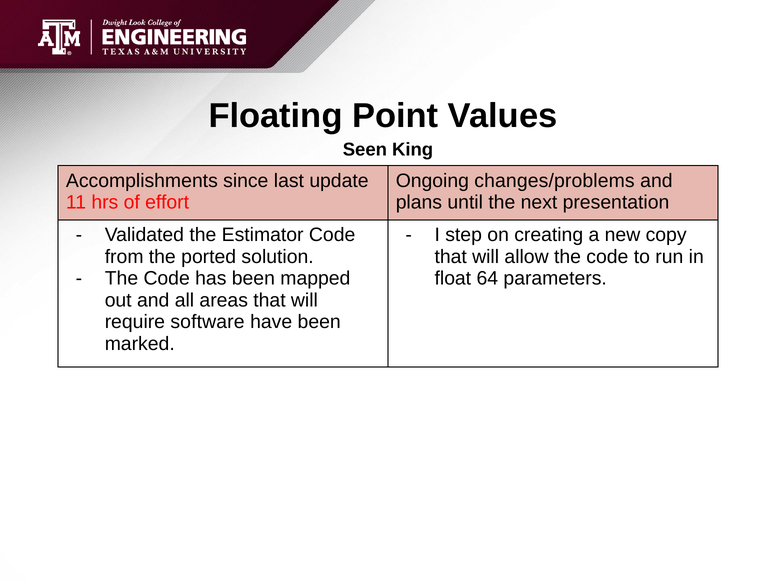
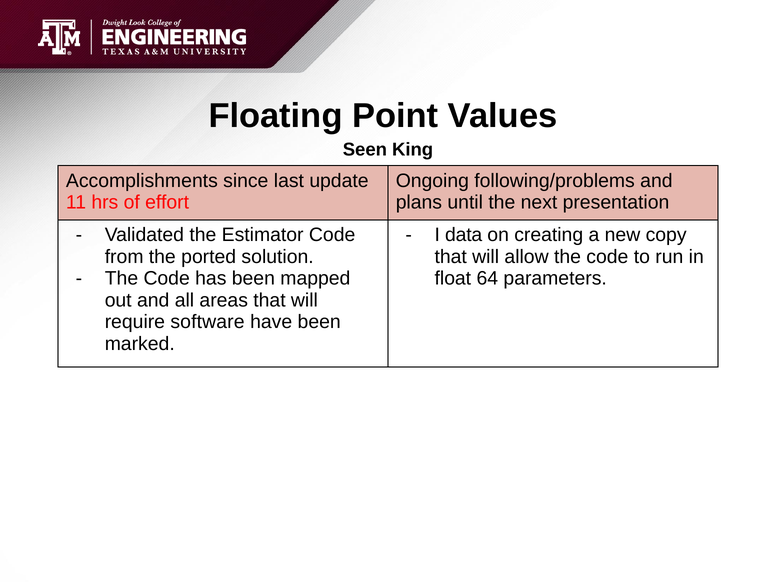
changes/problems: changes/problems -> following/problems (555, 181)
step: step -> data (464, 235)
